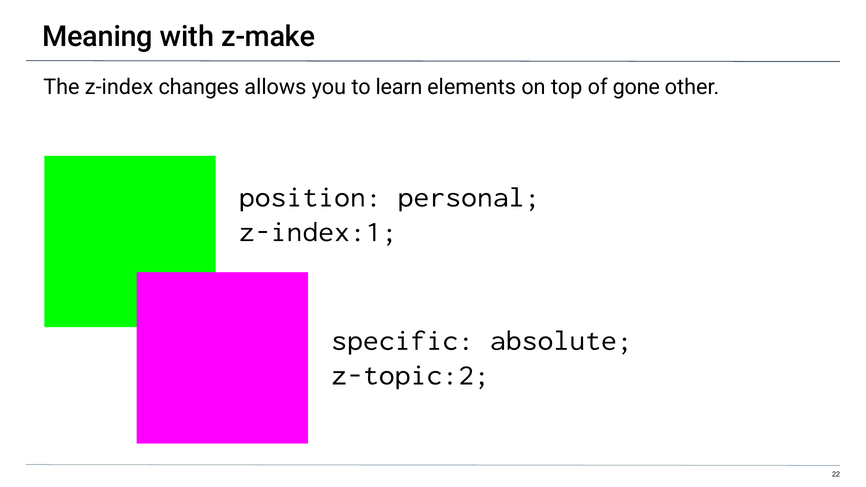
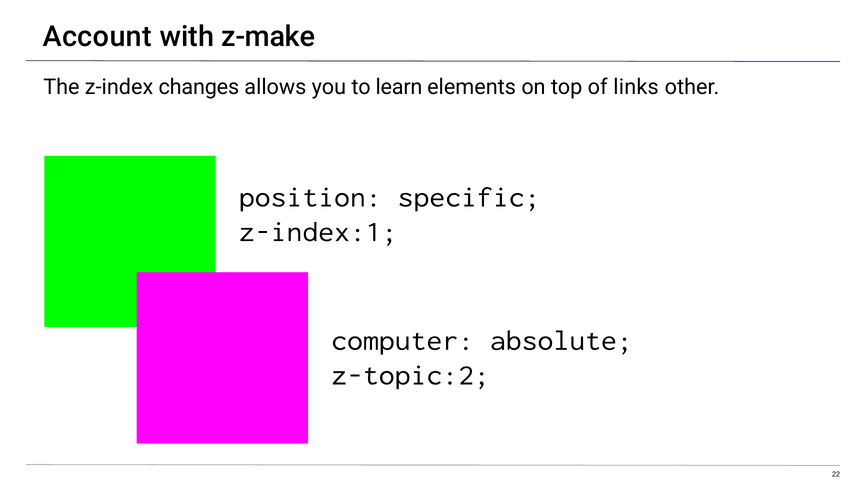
Meaning: Meaning -> Account (97, 37)
gone: gone -> links (636, 87)
personal: personal -> specific (469, 197)
specific: specific -> computer (403, 340)
